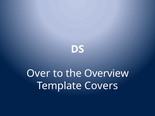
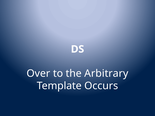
Overview: Overview -> Arbitrary (106, 74)
Covers: Covers -> Occurs (101, 86)
